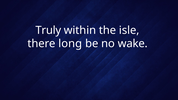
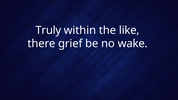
isle: isle -> like (129, 30)
long: long -> grief (70, 44)
